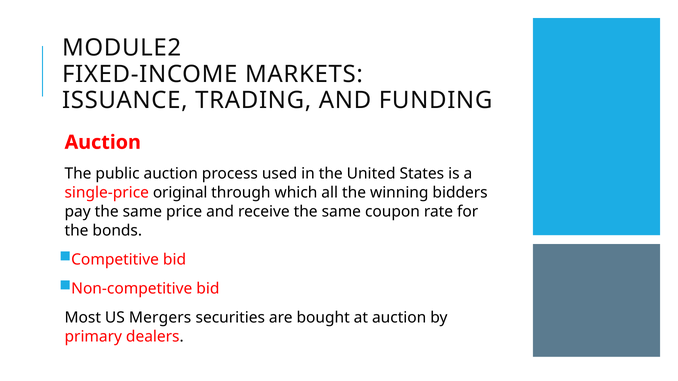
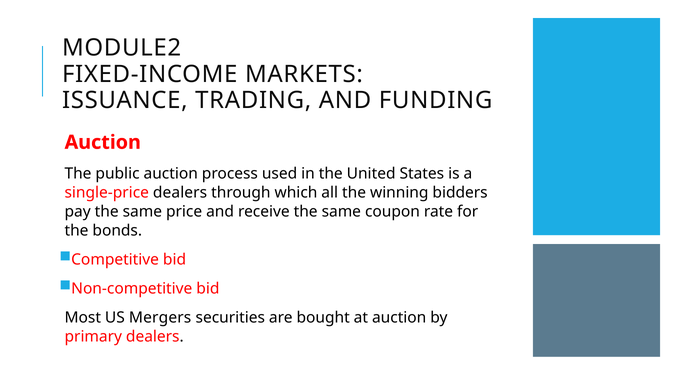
single-price original: original -> dealers (180, 193)
